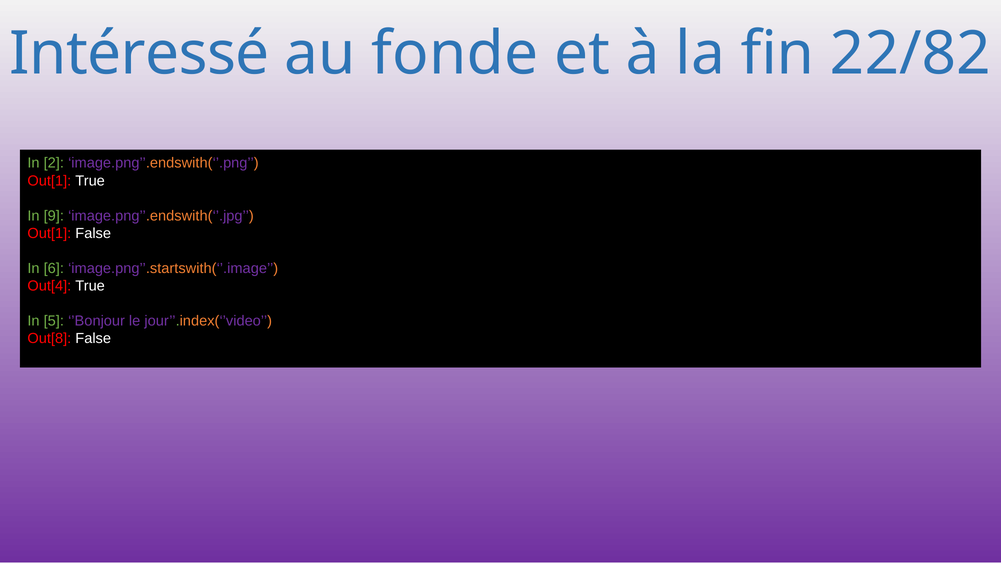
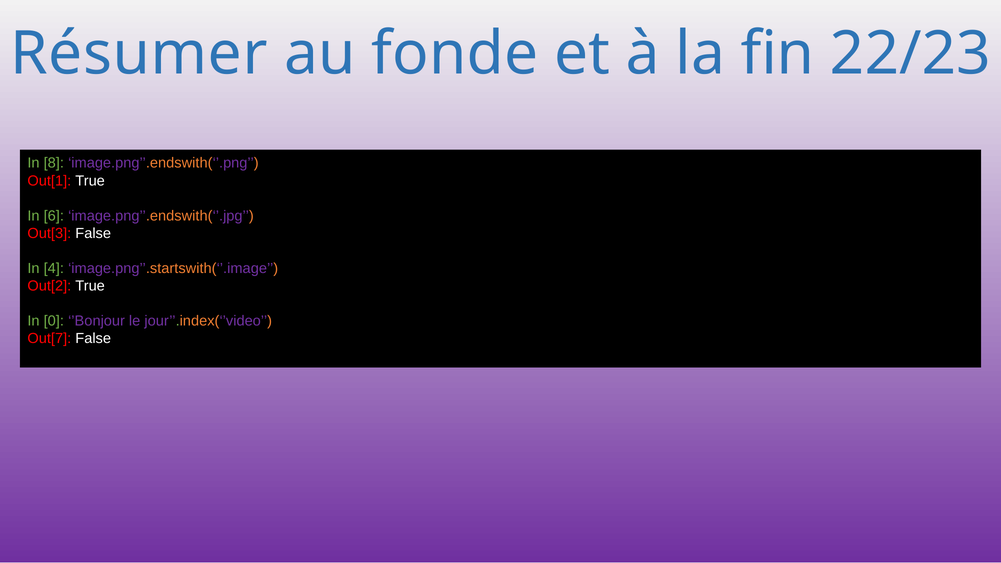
Intéressé: Intéressé -> Résumer (139, 54)
22/82: 22/82 -> 22/23 (910, 54)
2: 2 -> 8 (54, 163)
9: 9 -> 6 (54, 216)
Out[1: Out[1 -> Out[3 (49, 233)
6: 6 -> 4 (54, 268)
Out[4: Out[4 -> Out[2 (49, 286)
5: 5 -> 0 (54, 321)
Out[8: Out[8 -> Out[7 (49, 338)
